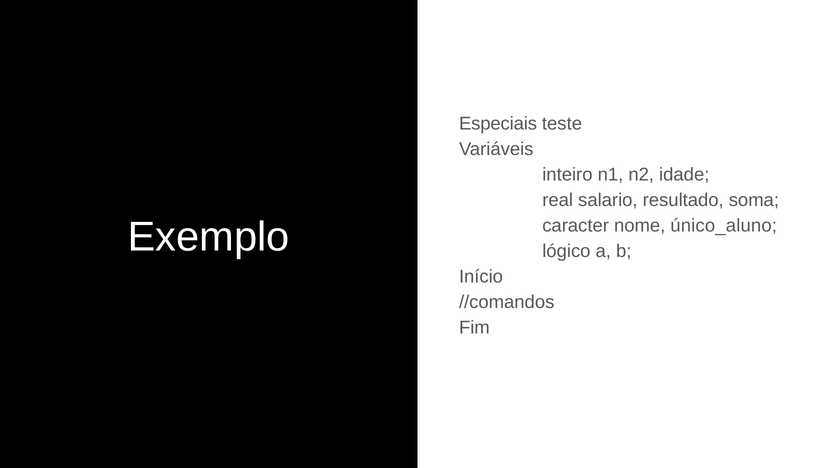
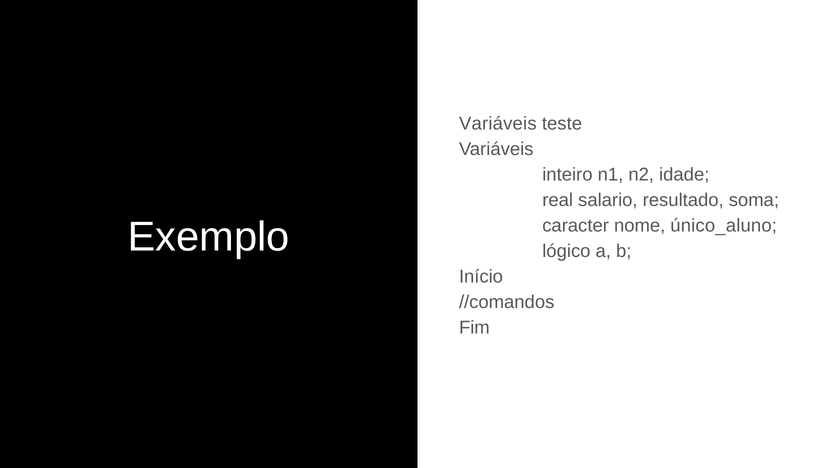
Especiais: Especiais -> Variáveis (498, 124)
